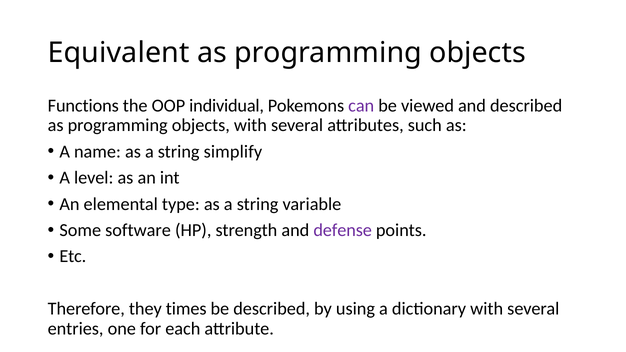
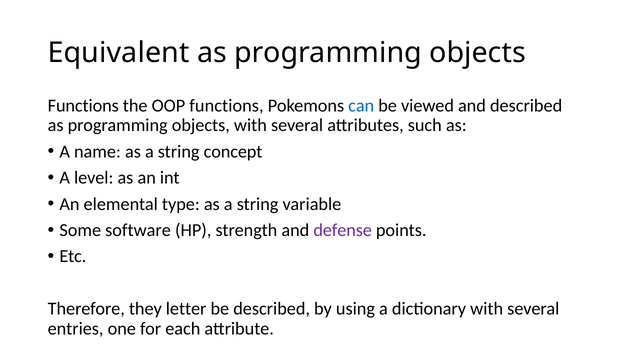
OOP individual: individual -> functions (226, 106)
can colour: purple -> blue (361, 106)
simplify: simplify -> concept (233, 152)
times: times -> letter (186, 309)
